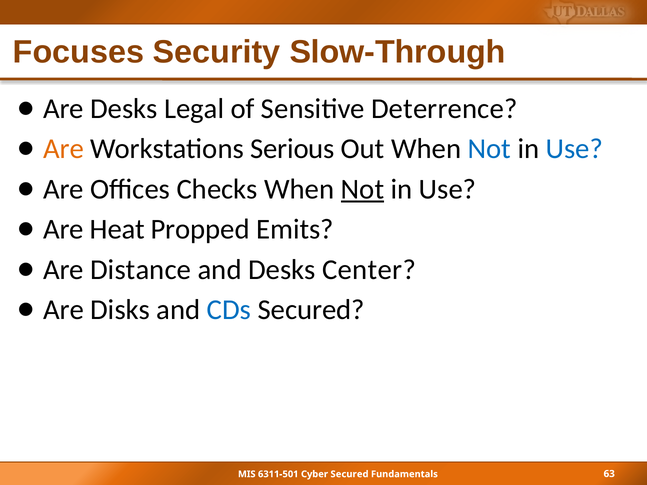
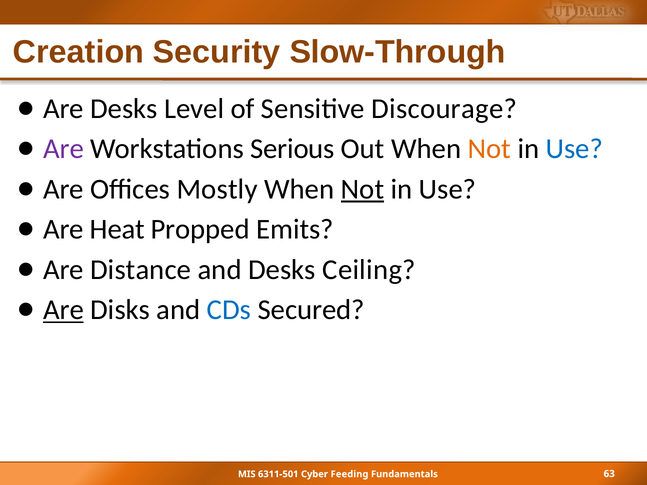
Focuses: Focuses -> Creation (78, 52)
Legal: Legal -> Level (194, 109)
Deterrence: Deterrence -> Discourage (444, 109)
Are colour: orange -> purple (63, 149)
Not colour: blue -> orange (489, 149)
Checks: Checks -> Mostly (217, 189)
Center: Center -> Ceiling (369, 270)
Are underline: none -> present (63, 310)
Secured: Secured -> Feeding (349, 474)
